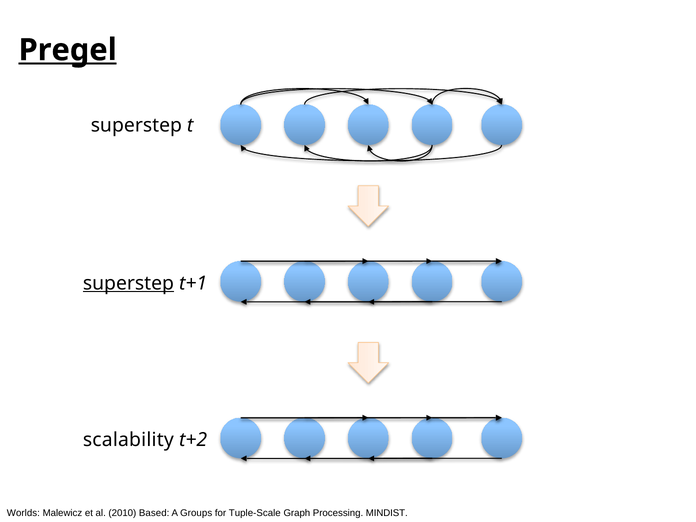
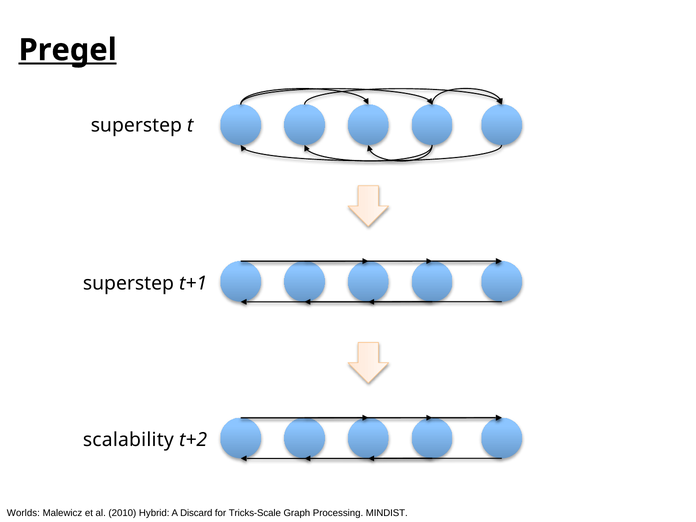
superstep underline: present -> none (128, 283)
Based: Based -> Hybrid (154, 513)
Groups: Groups -> Discard (196, 513)
Tuple-Scale: Tuple-Scale -> Tricks-Scale (255, 513)
